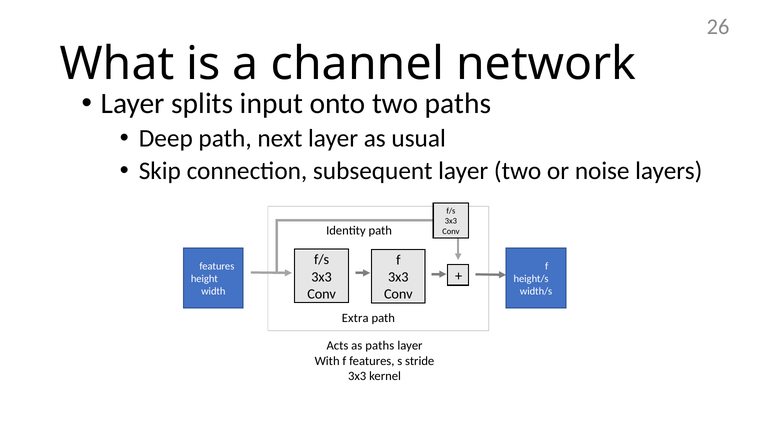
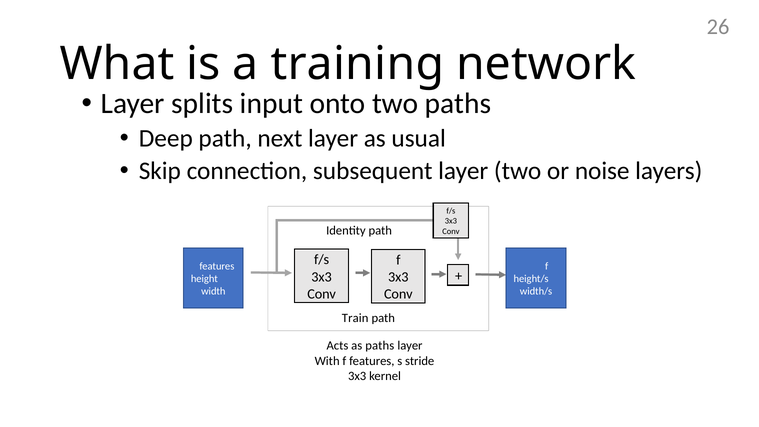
channel: channel -> training (357, 64)
Extra: Extra -> Train (355, 318)
